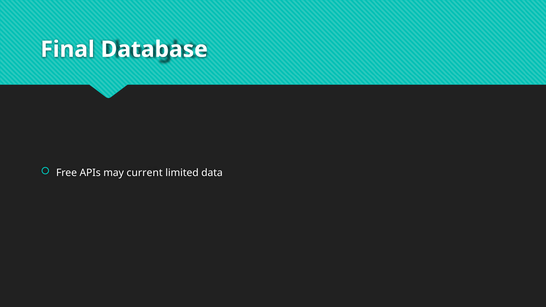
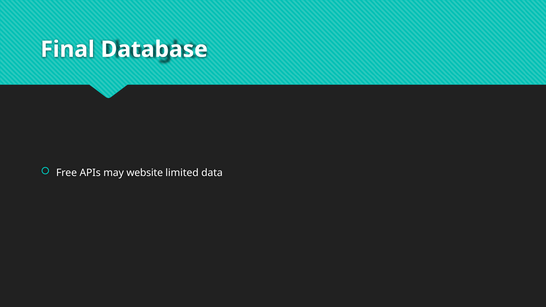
current: current -> website (145, 173)
